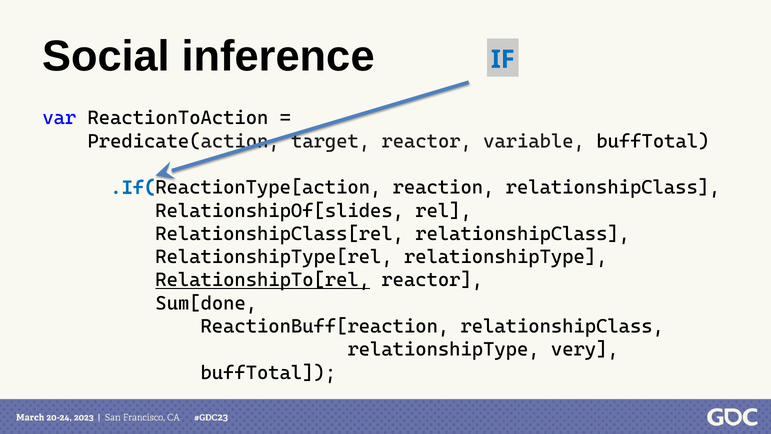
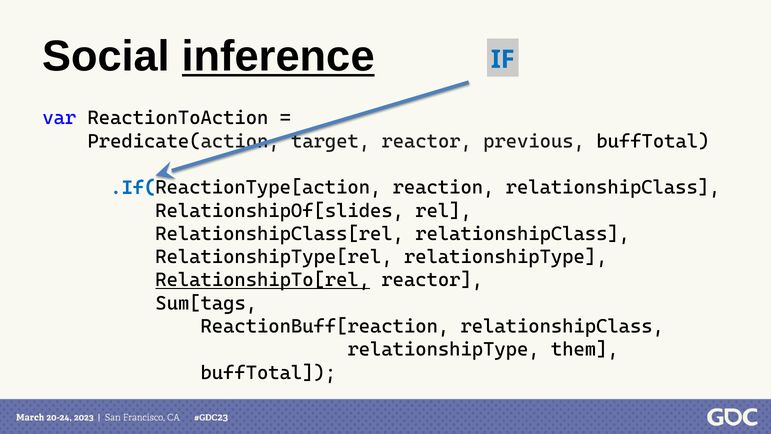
inference underline: none -> present (278, 57)
variable: variable -> previous (534, 141)
Sum[done: Sum[done -> Sum[tags (206, 303)
very: very -> them (585, 349)
